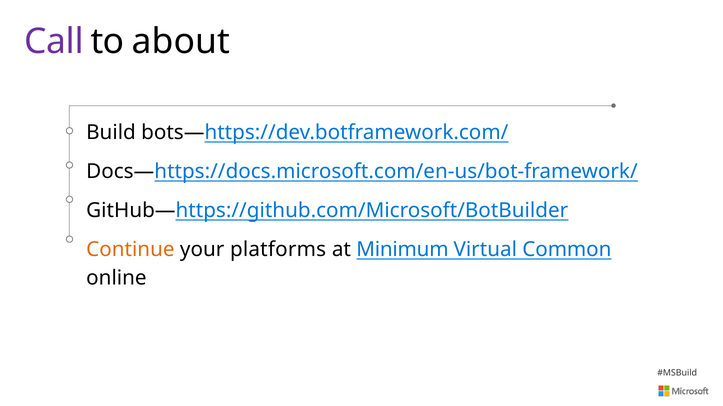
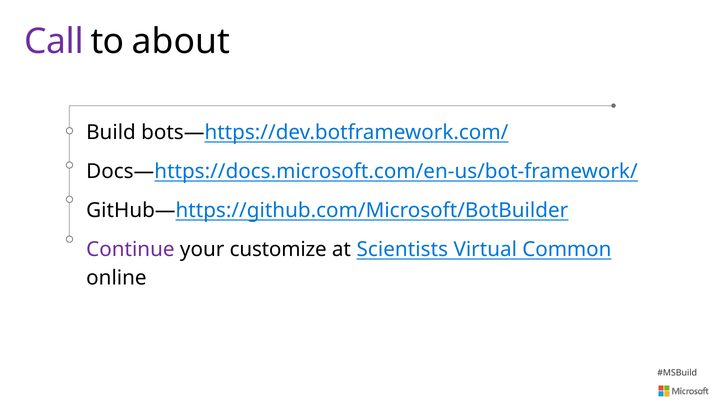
Continue colour: orange -> purple (130, 250)
platforms: platforms -> customize (278, 250)
Minimum: Minimum -> Scientists (402, 250)
